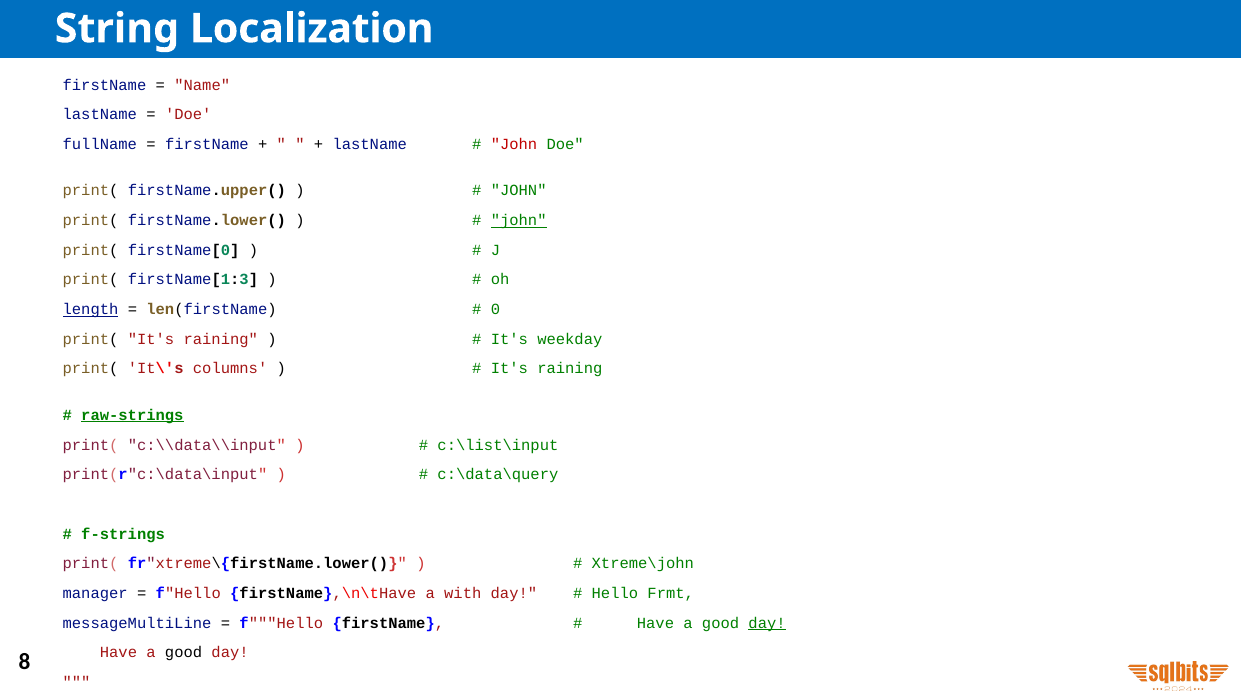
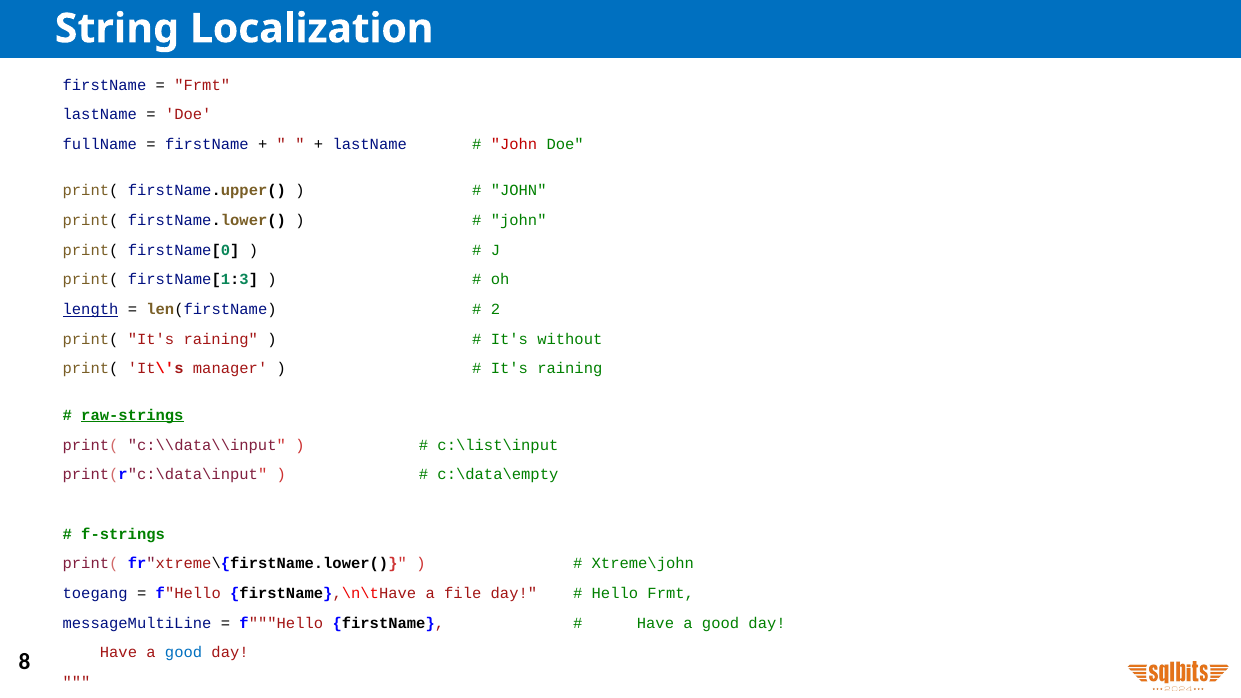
Name: Name -> Frmt (202, 85)
john underline: present -> none (519, 220)
0: 0 -> 2 (495, 309)
weekday: weekday -> without (570, 339)
columns: columns -> manager (230, 369)
c:\data\query: c:\data\query -> c:\data\empty (498, 475)
manager: manager -> toegang (95, 593)
with: with -> file (463, 593)
day underline: present -> none (767, 623)
good colour: black -> blue (184, 653)
